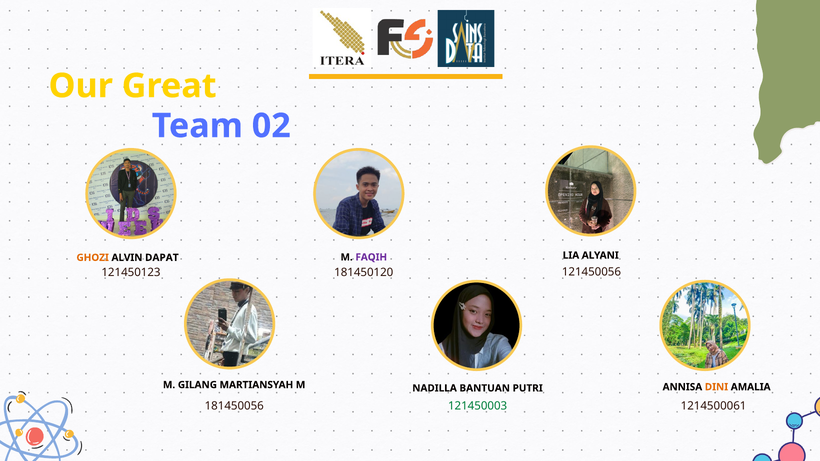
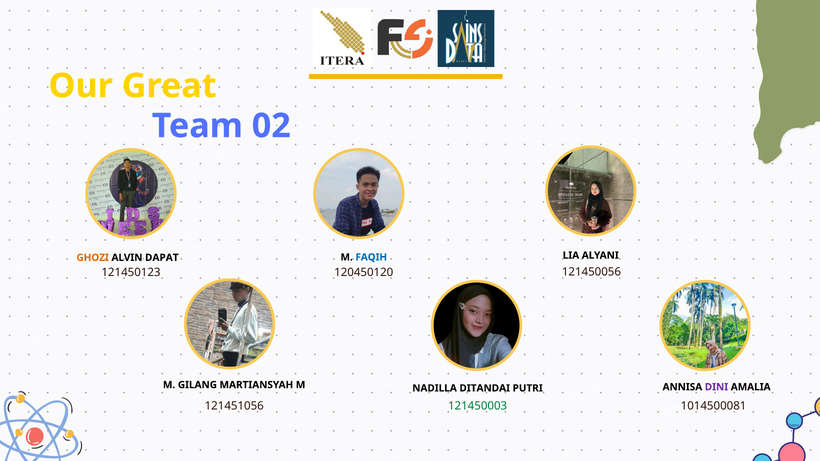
FAQIH colour: purple -> blue (371, 257)
181450120: 181450120 -> 120450120 (364, 272)
DINI colour: orange -> purple (716, 387)
BANTUAN: BANTUAN -> DITANDAI (485, 388)
181450056: 181450056 -> 121451056 (234, 406)
1214500061: 1214500061 -> 1014500081 (714, 406)
